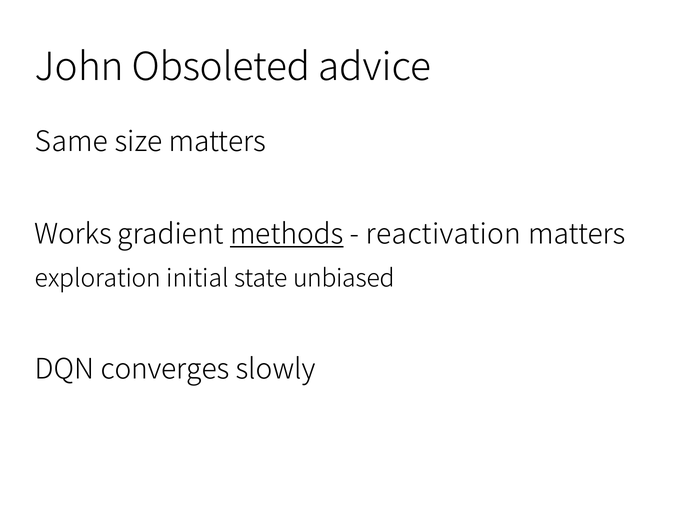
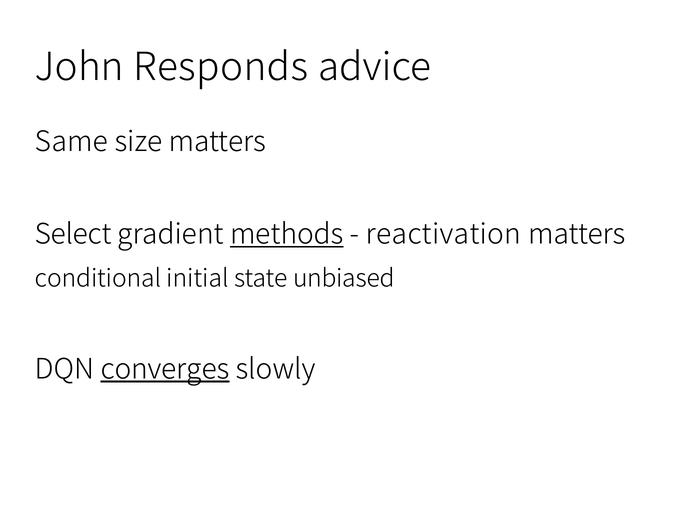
Obsoleted: Obsoleted -> Responds (221, 67)
Works: Works -> Select (73, 234)
exploration: exploration -> conditional (98, 279)
converges underline: none -> present (165, 369)
